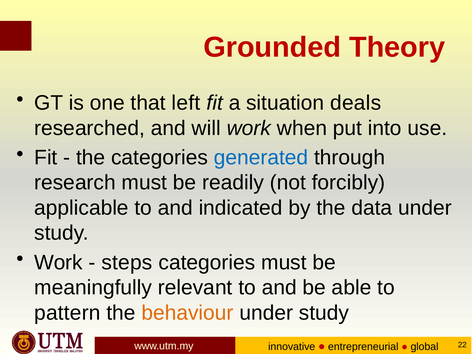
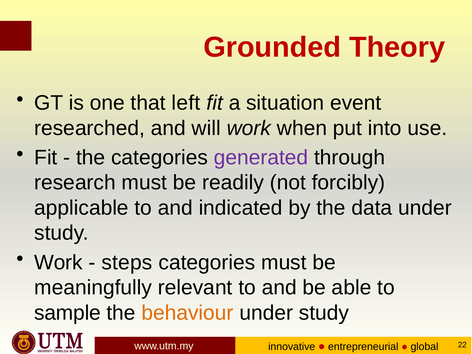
deals: deals -> event (356, 103)
generated colour: blue -> purple (261, 158)
pattern: pattern -> sample (68, 313)
